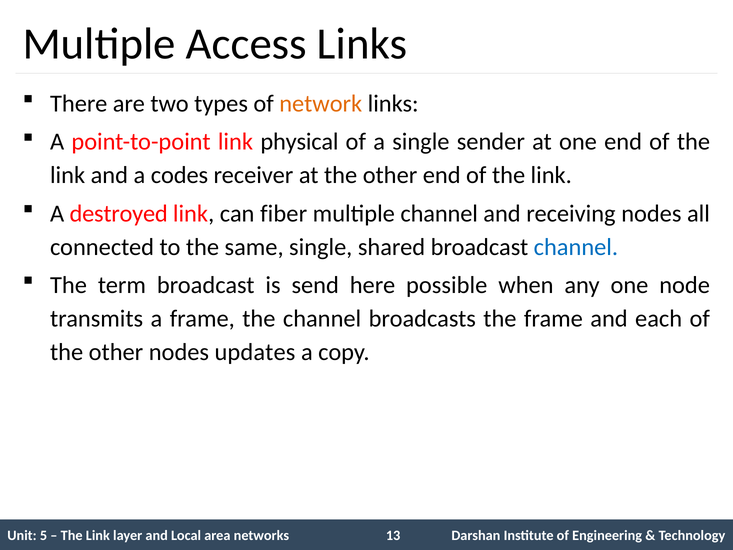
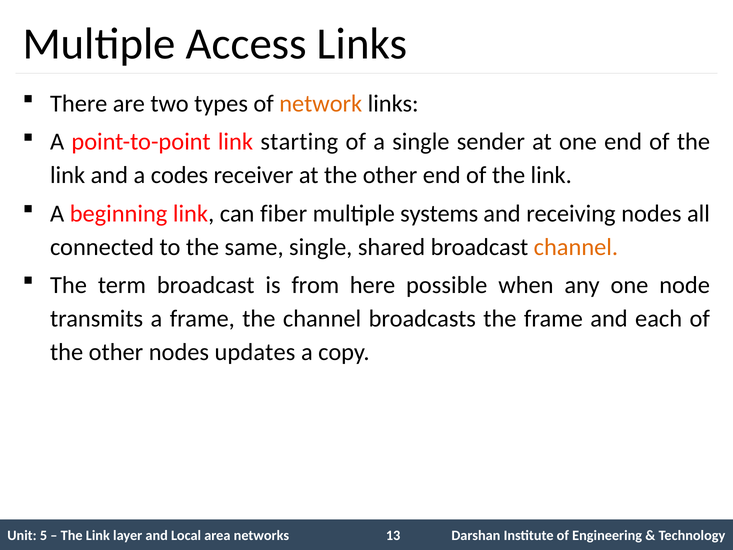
physical: physical -> starting (299, 142)
destroyed: destroyed -> beginning (119, 214)
multiple channel: channel -> systems (439, 214)
channel colour: blue -> orange (576, 247)
send: send -> from (315, 285)
